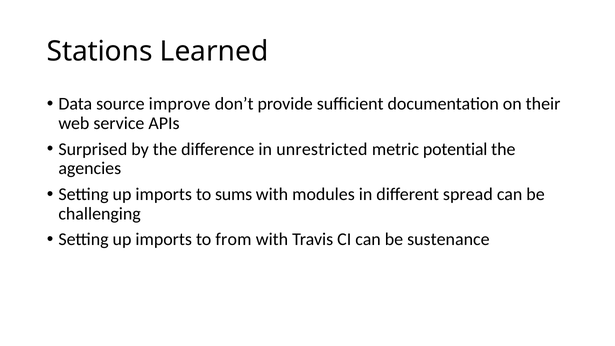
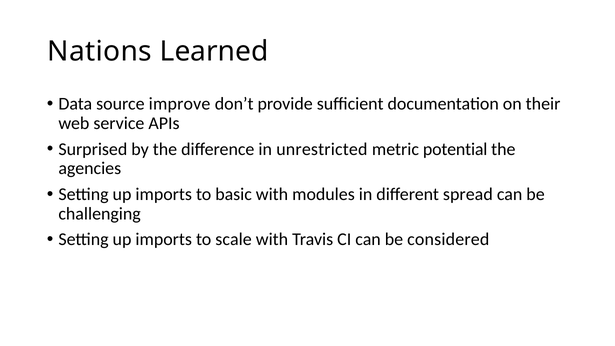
Stations: Stations -> Nations (100, 52)
sums: sums -> basic (234, 194)
from: from -> scale (234, 239)
sustenance: sustenance -> considered (448, 239)
